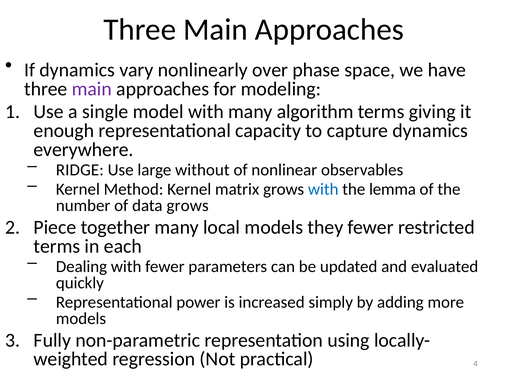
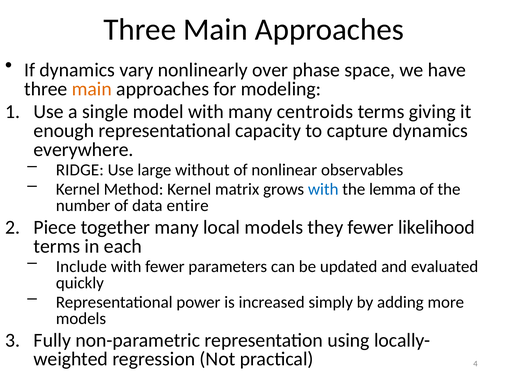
main colour: purple -> orange (92, 89)
algorithm: algorithm -> centroids (315, 112)
data grows: grows -> entire (188, 206)
restricted: restricted -> likelihood (436, 227)
Dealing: Dealing -> Include (81, 267)
